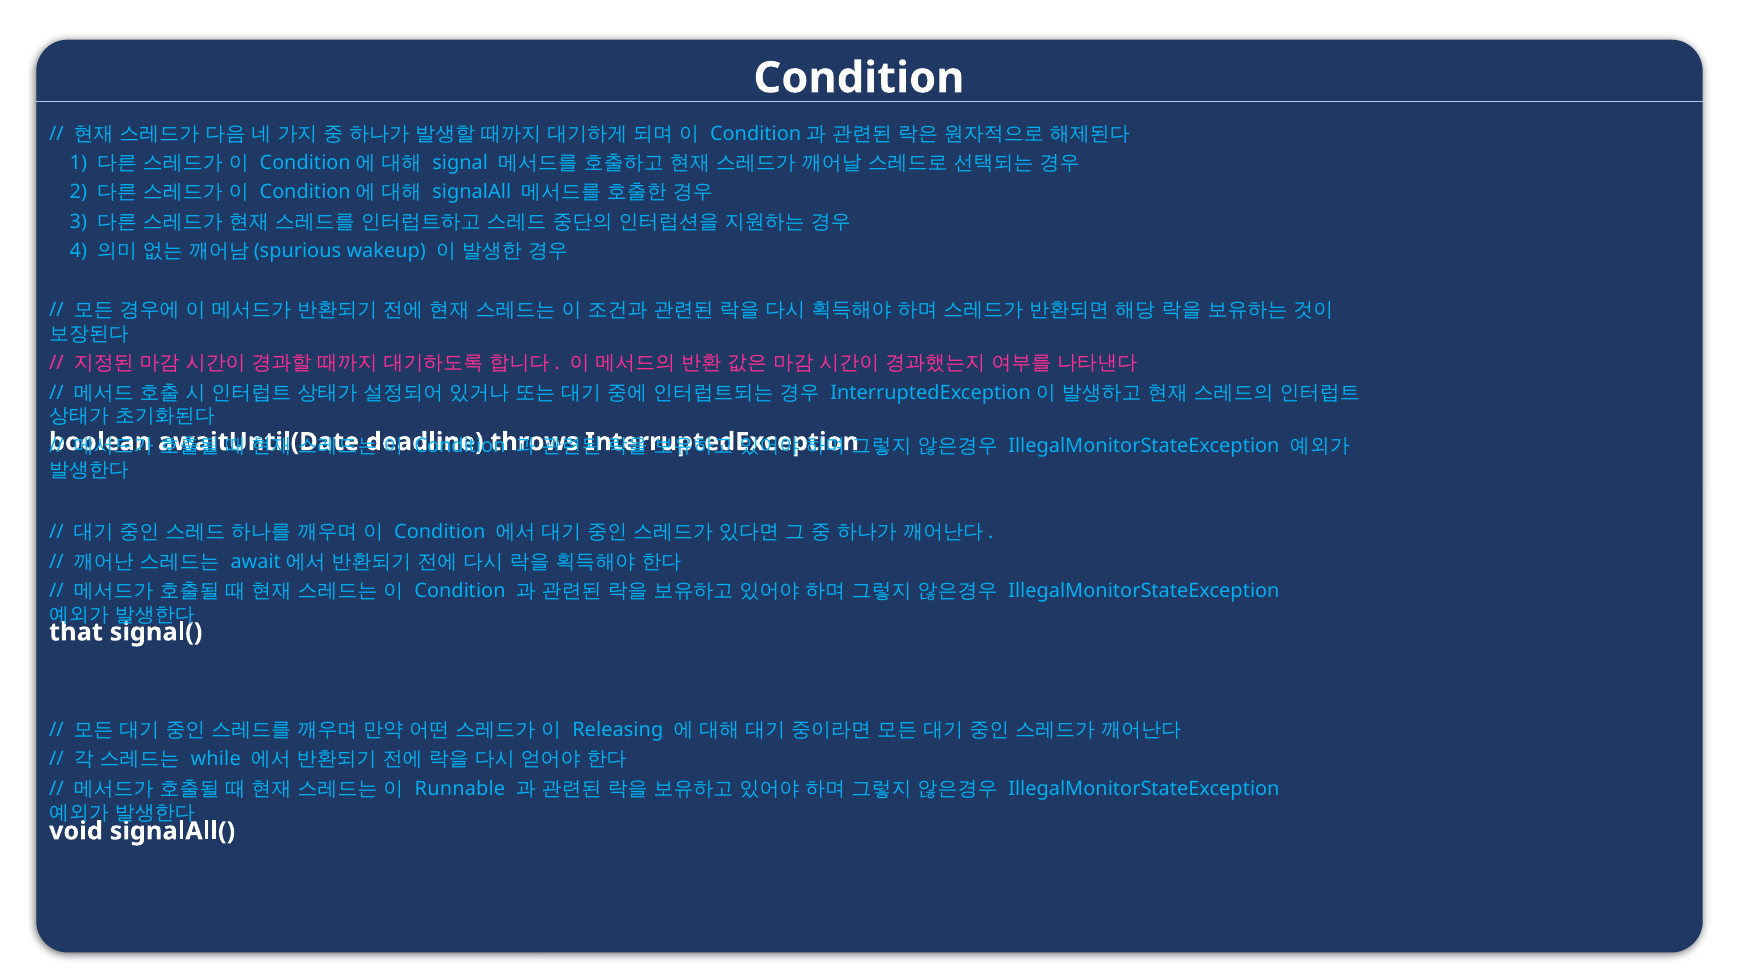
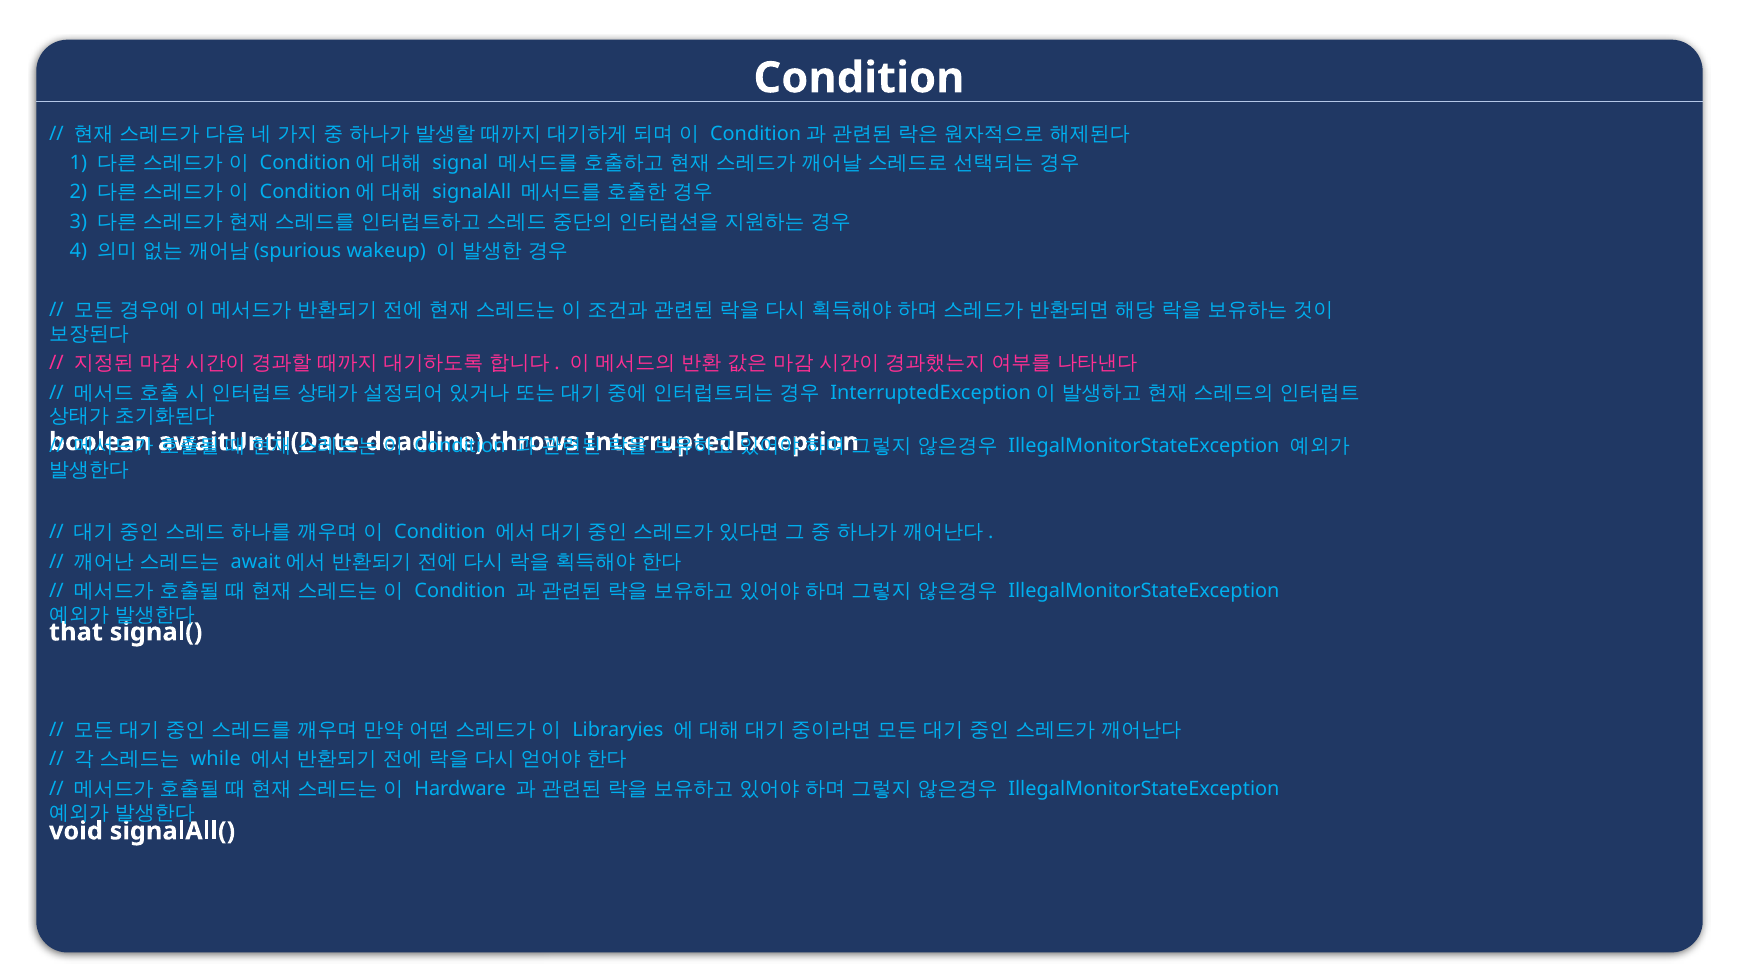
Releasing: Releasing -> Libraryies (618, 730)
Runnable: Runnable -> Hardware (460, 789)
